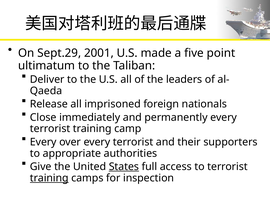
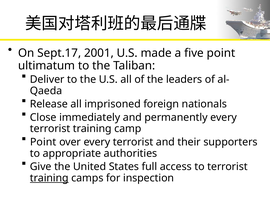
Sept.29: Sept.29 -> Sept.17 (59, 53)
Every: Every -> Point (43, 142)
States underline: present -> none (124, 166)
